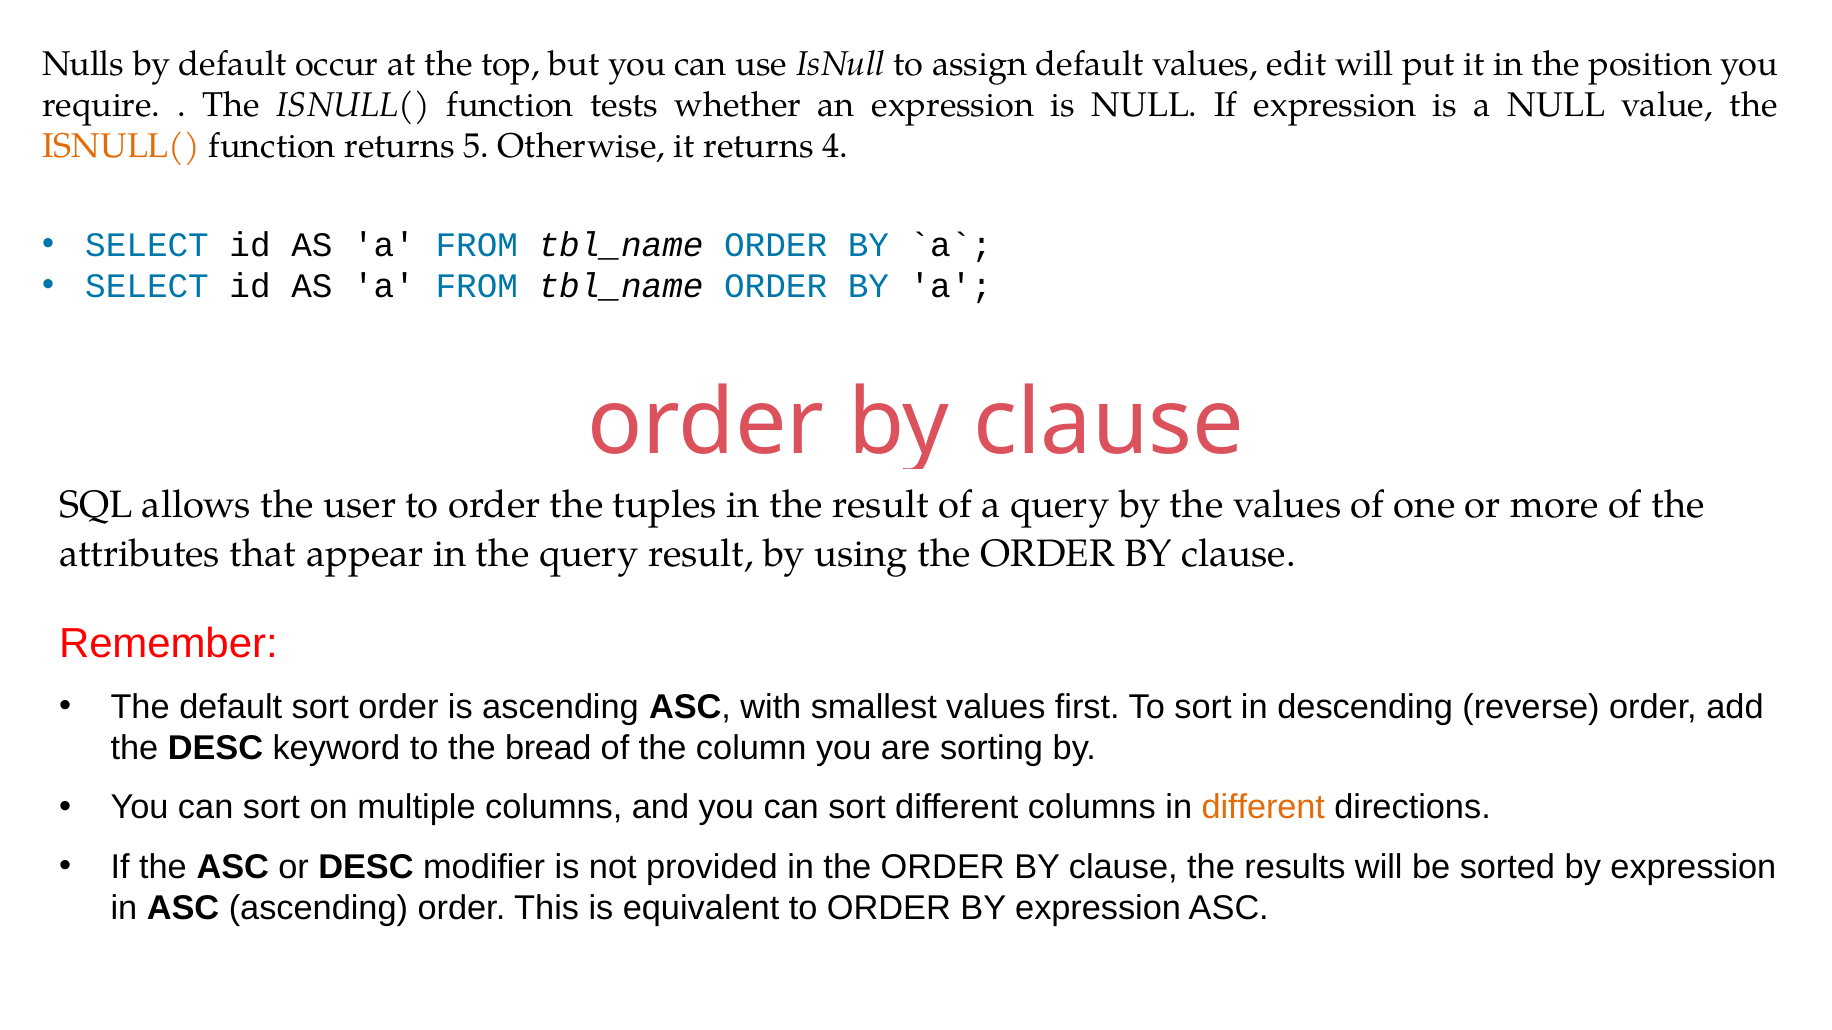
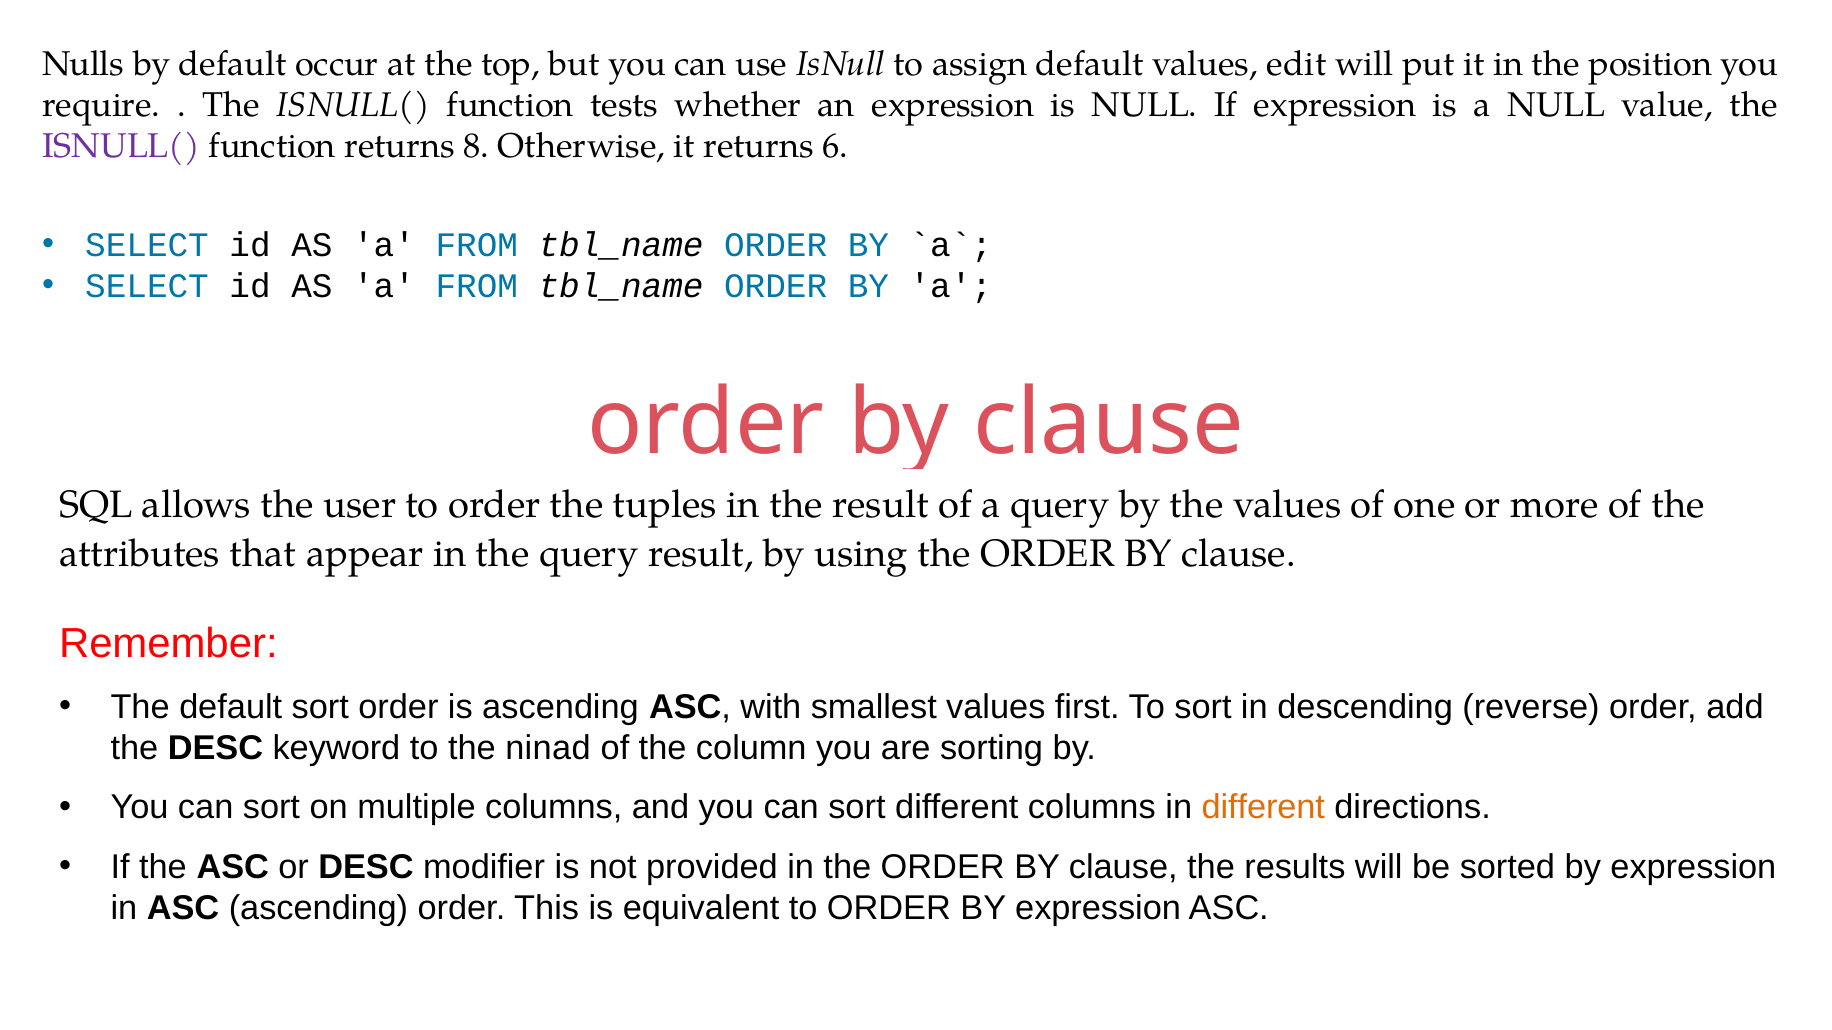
ISNULL( colour: orange -> purple (121, 147)
5: 5 -> 8 (476, 147)
4: 4 -> 6 (835, 147)
bread: bread -> ninad (548, 749)
